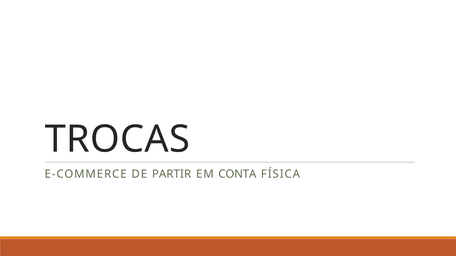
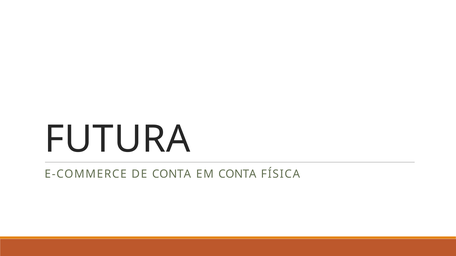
TROCAS: TROCAS -> FUTURA (117, 140)
DE PARTIR: PARTIR -> CONTA (172, 174)
